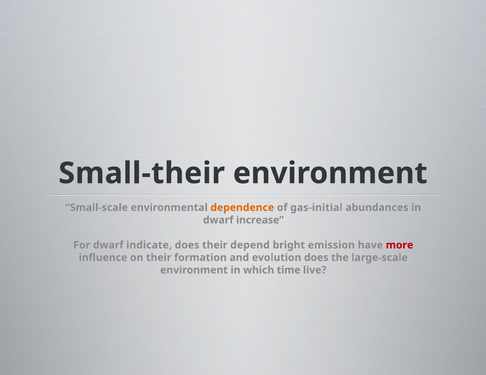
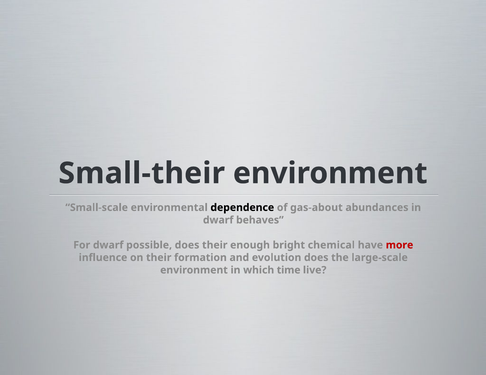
dependence colour: orange -> black (242, 208)
gas-initial: gas-initial -> gas-about (316, 208)
increase: increase -> behaves (260, 220)
indicate: indicate -> possible (149, 245)
depend: depend -> enough (250, 245)
emission: emission -> chemical (331, 245)
